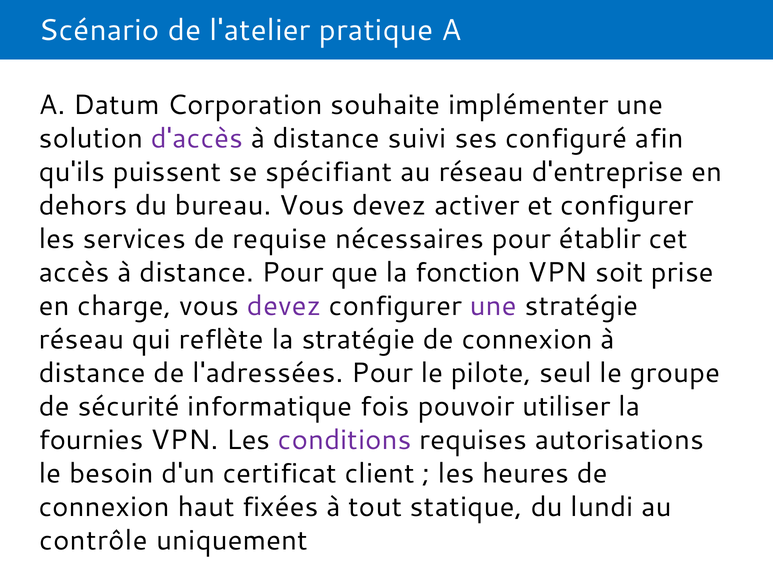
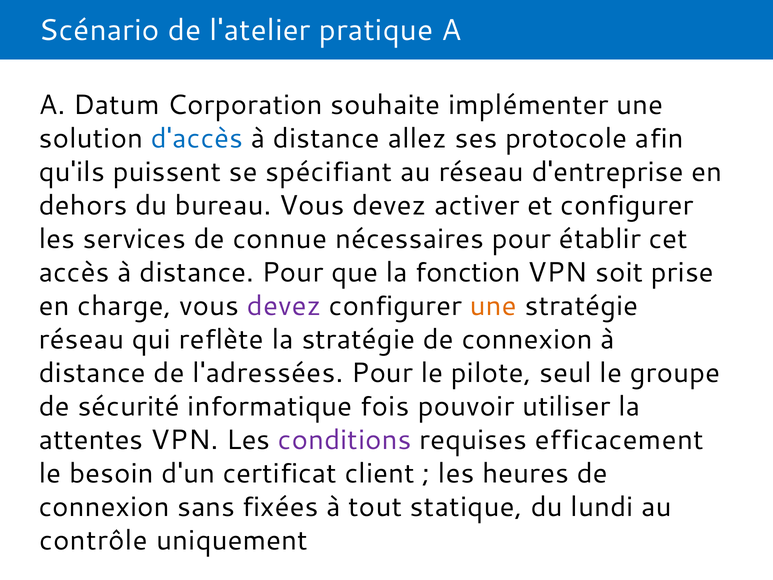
d'accès colour: purple -> blue (197, 139)
suivi: suivi -> allez (417, 139)
configuré: configuré -> protocole (566, 139)
requise: requise -> connue (280, 239)
une colour: purple -> orange (493, 306)
fournies: fournies -> attentes (91, 440)
autorisations: autorisations -> efficacement (619, 440)
haut: haut -> sans (206, 507)
